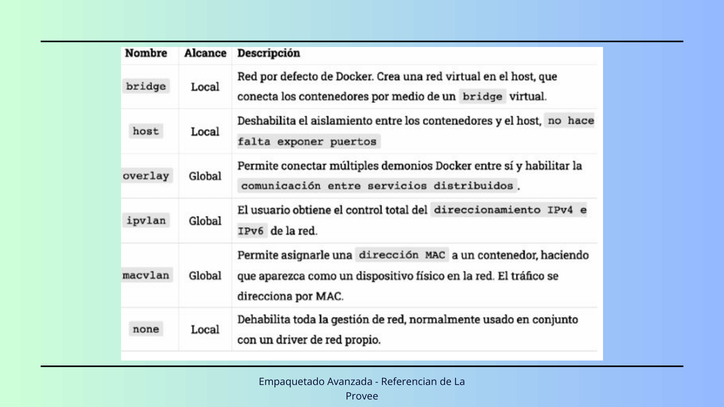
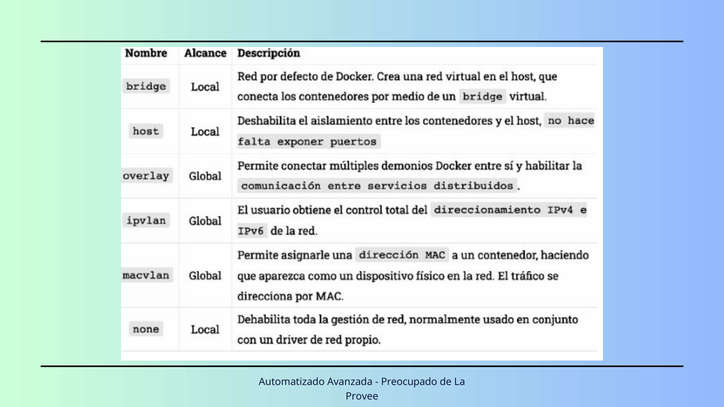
Empaquetado: Empaquetado -> Automatizado (292, 382)
Referencian: Referencian -> Preocupado (409, 382)
